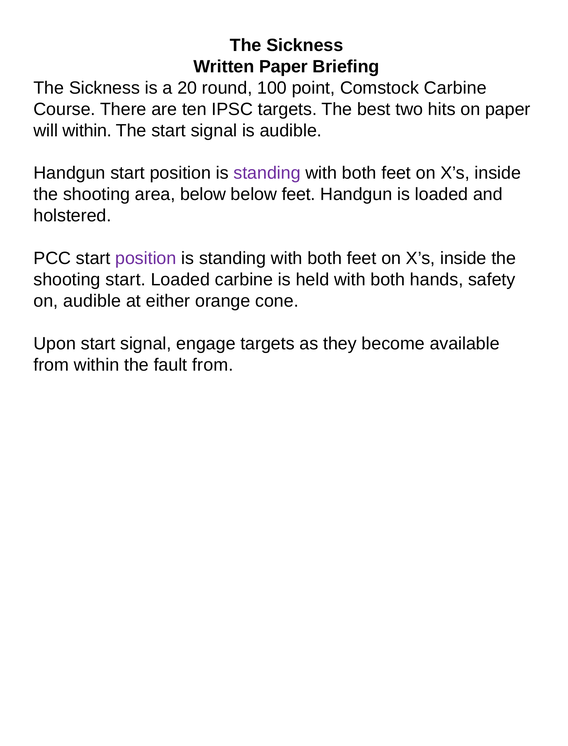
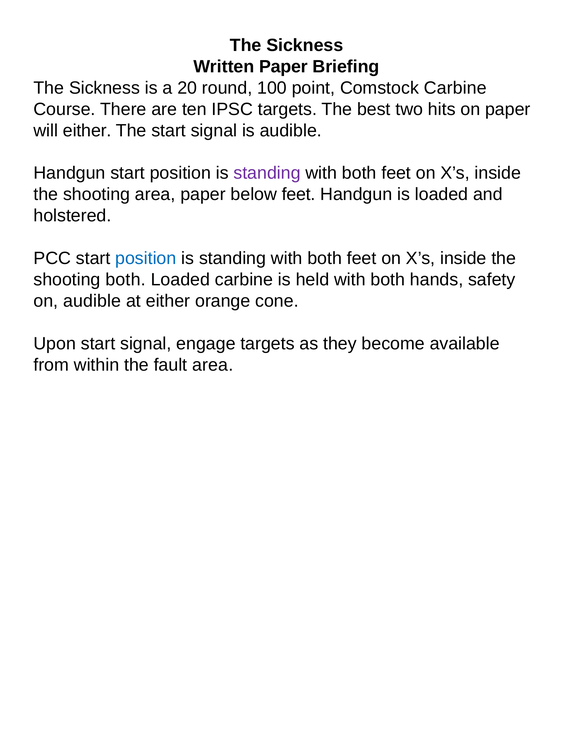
will within: within -> either (87, 130)
area below: below -> paper (203, 194)
position colour: purple -> blue (146, 258)
shooting start: start -> both (126, 280)
fault from: from -> area (213, 365)
